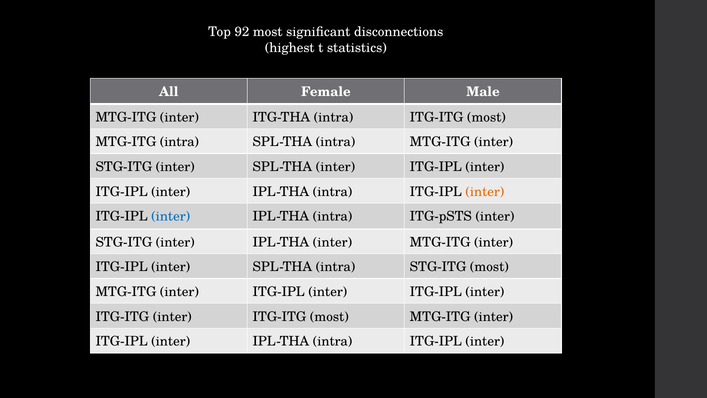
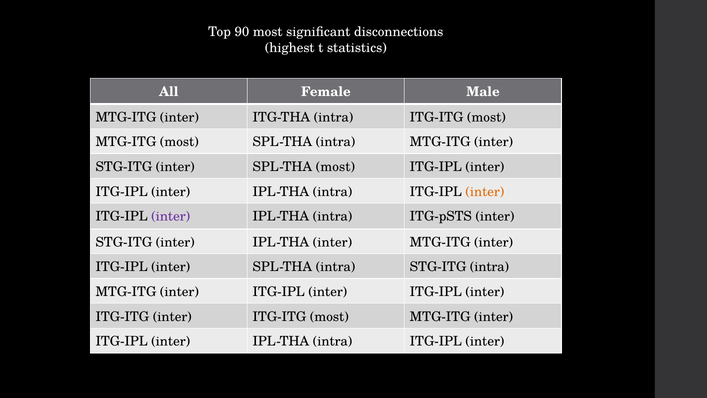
92: 92 -> 90 (242, 32)
MTG-ITG intra: intra -> most (179, 142)
SPL-THA inter: inter -> most (335, 167)
inter colour: blue -> purple (171, 216)
STG-ITG most: most -> intra (489, 267)
